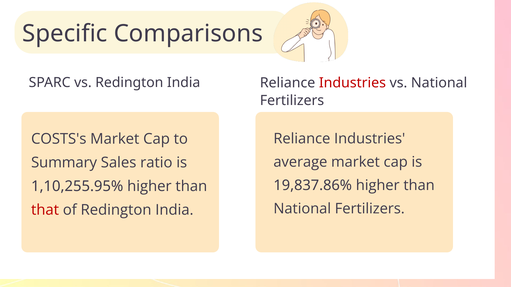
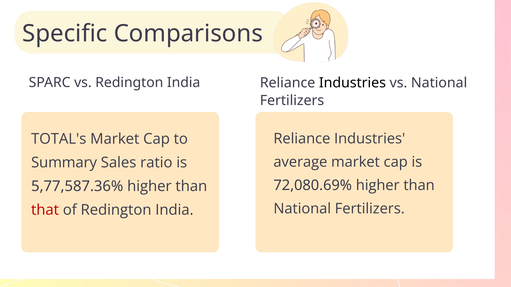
Industries colour: red -> black (352, 83)
COSTS's: COSTS's -> TOTAL's (59, 139)
19,837.86%: 19,837.86% -> 72,080.69% (313, 186)
1,10,255.95%: 1,10,255.95% -> 5,77,587.36% (77, 187)
